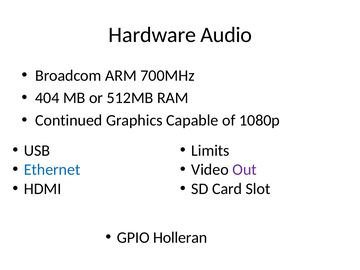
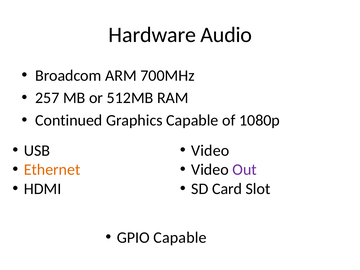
404: 404 -> 257 (47, 98)
Limits: Limits -> Video (210, 150)
Ethernet colour: blue -> orange (52, 170)
GPIO Holleran: Holleran -> Capable (180, 237)
